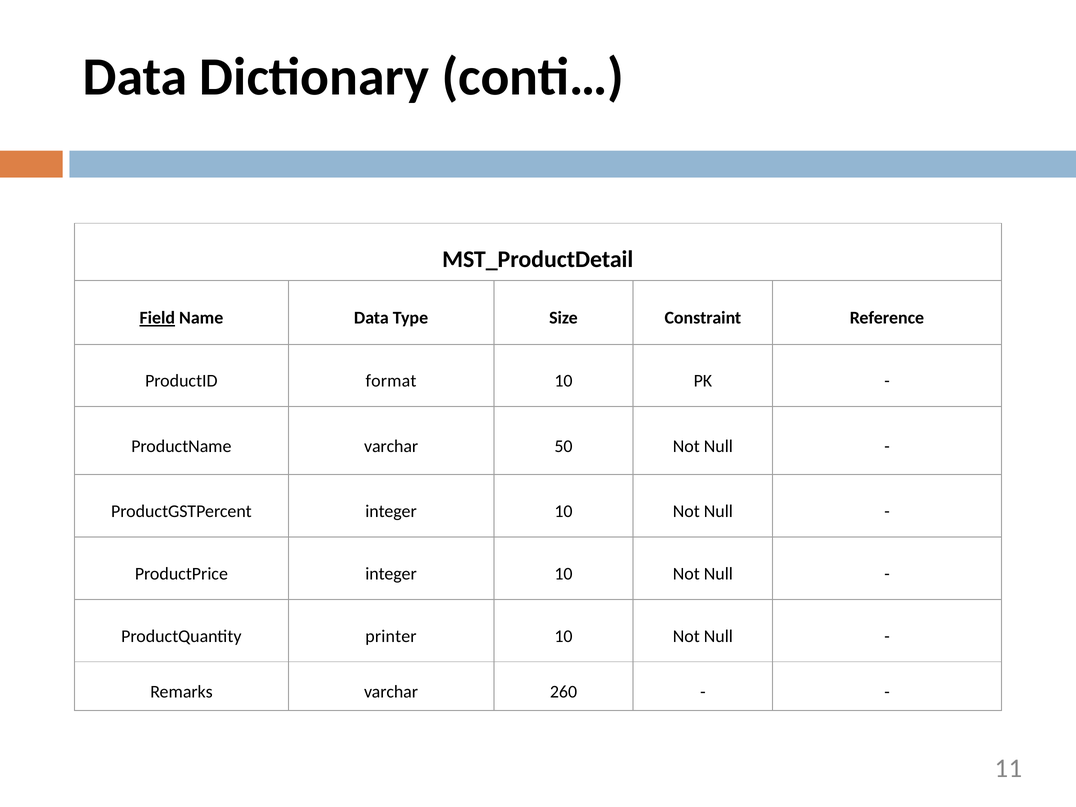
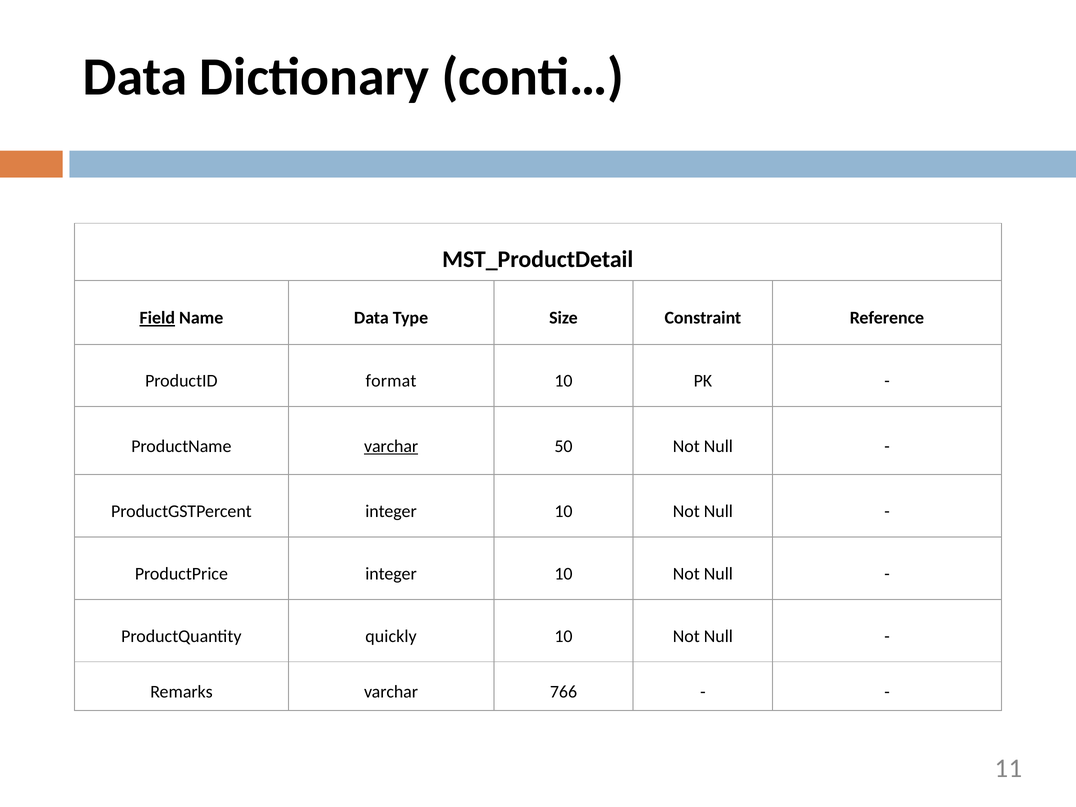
varchar underline: none -> present (391, 446)
printer: printer -> quickly (391, 636)
260: 260 -> 766 (563, 692)
